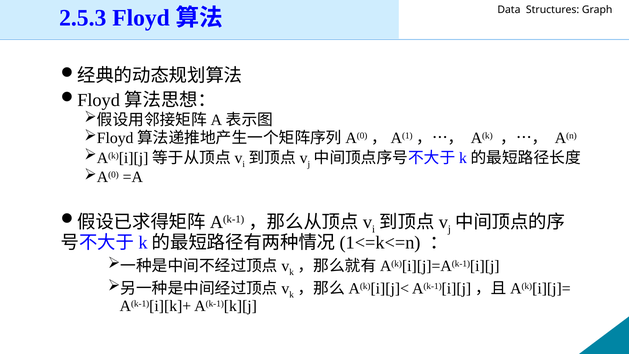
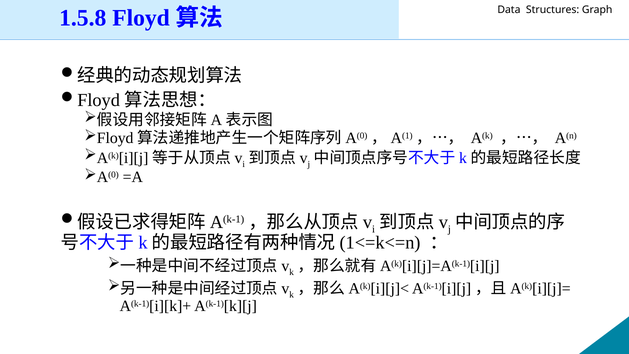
2.5.3: 2.5.3 -> 1.5.8 (83, 18)
